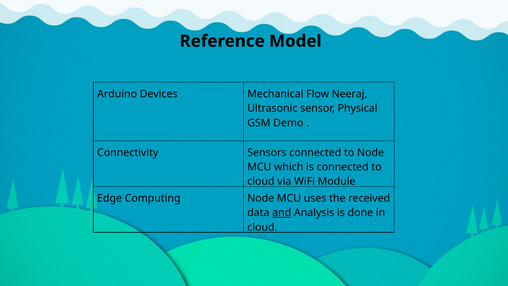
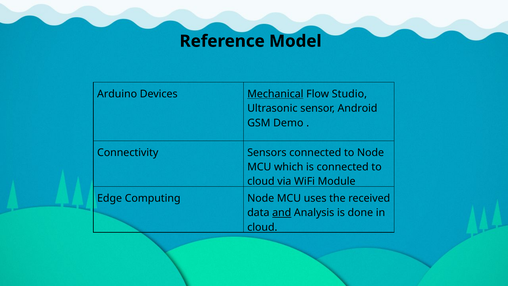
Mechanical underline: none -> present (275, 94)
Neeraj: Neeraj -> Studio (349, 94)
Physical: Physical -> Android (358, 108)
